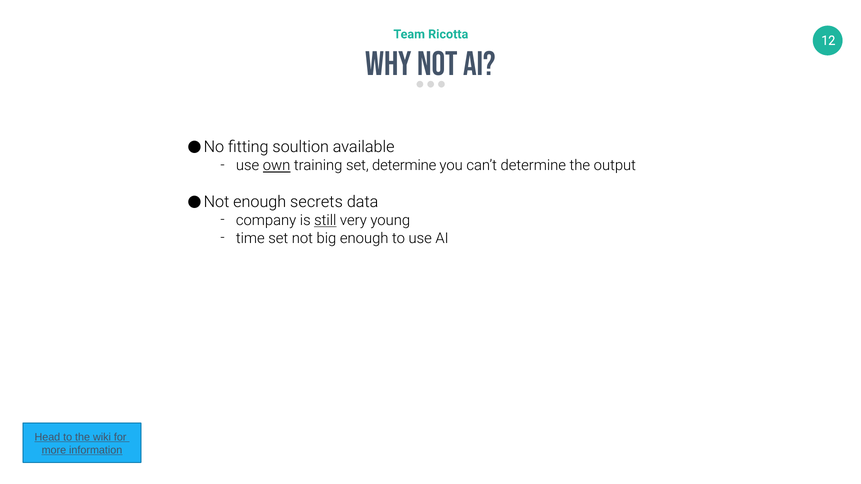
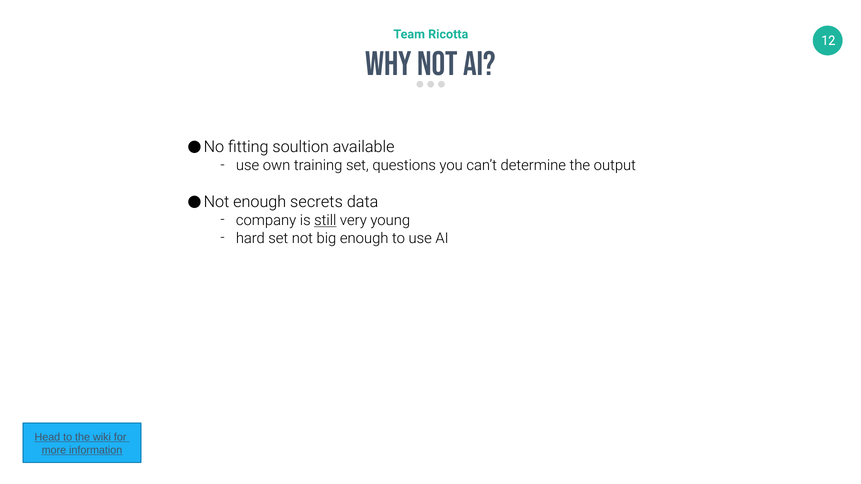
own underline: present -> none (277, 166)
set determine: determine -> questions (404, 166)
time: time -> hard (250, 238)
